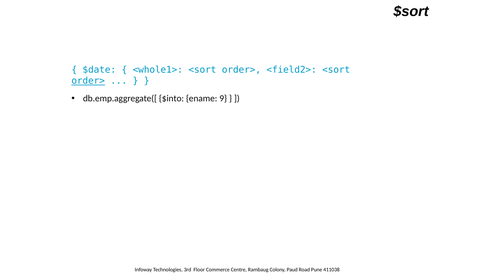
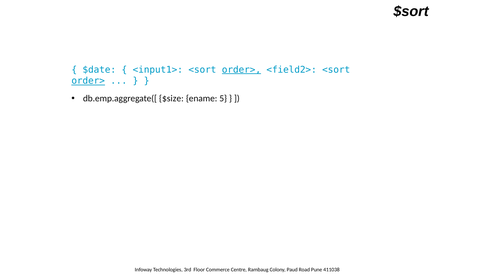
<whole1>: <whole1> -> <input1> (158, 70)
order> underline: none -> present (241, 70)
$into: $into -> $size (171, 98)
9: 9 -> 5 (223, 98)
